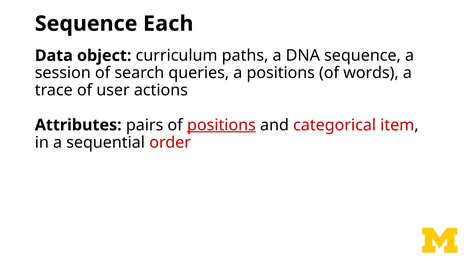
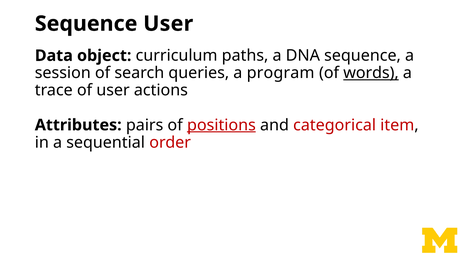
Sequence Each: Each -> User (168, 24)
a positions: positions -> program (281, 73)
words underline: none -> present (371, 73)
